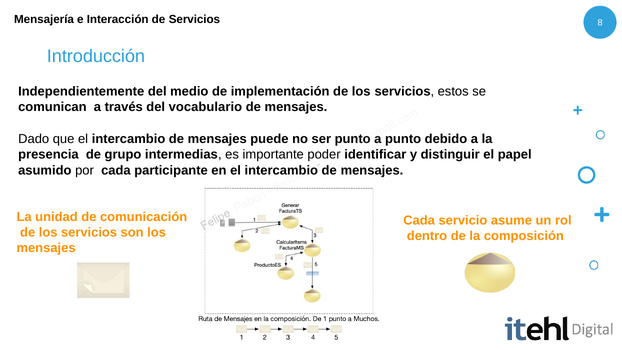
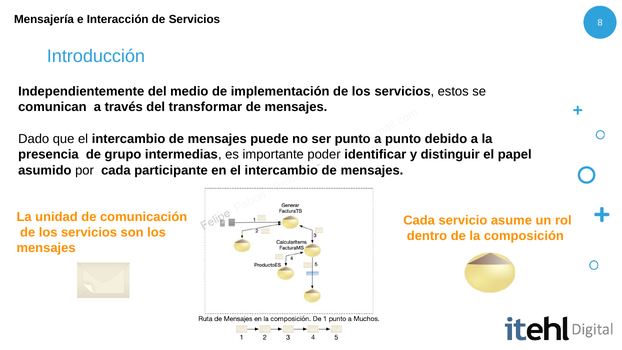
vocabulario: vocabulario -> transformar (205, 107)
